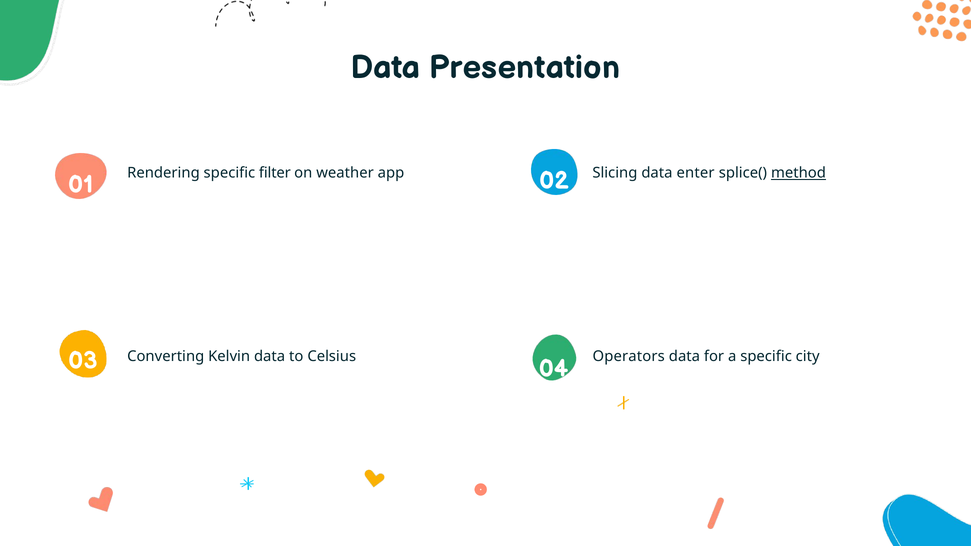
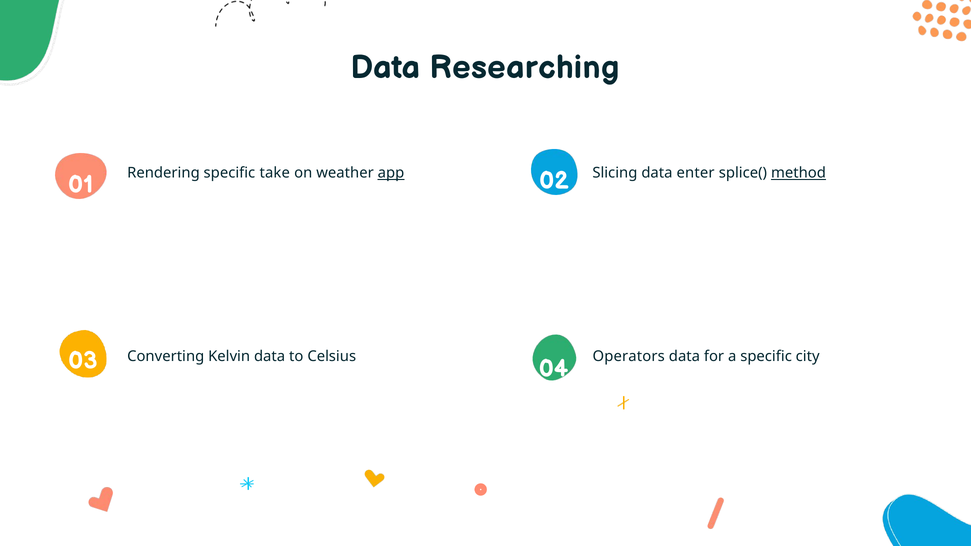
Presentation: Presentation -> Researching (525, 67)
filter: filter -> take (275, 173)
app underline: none -> present (391, 173)
